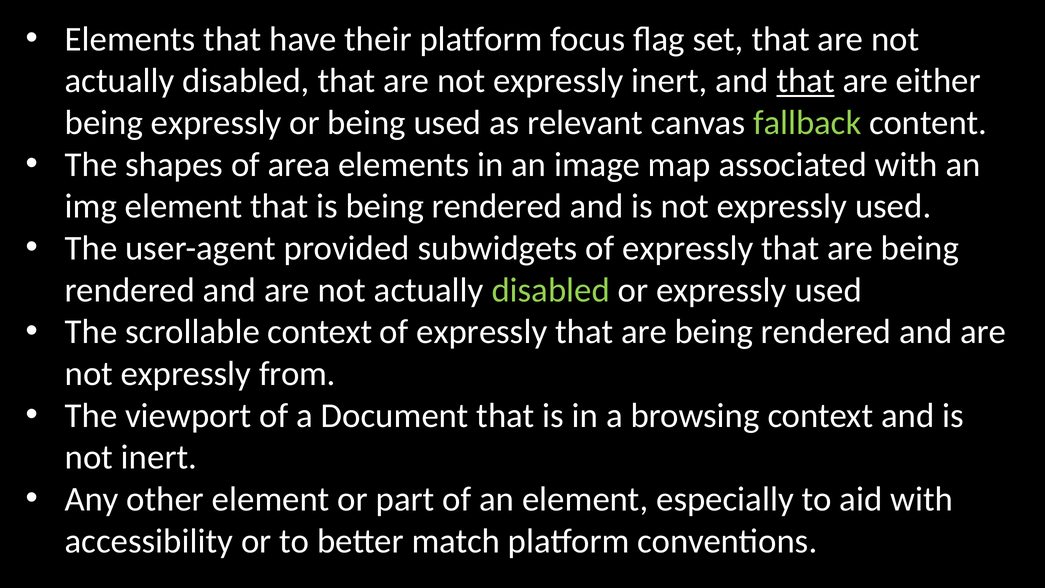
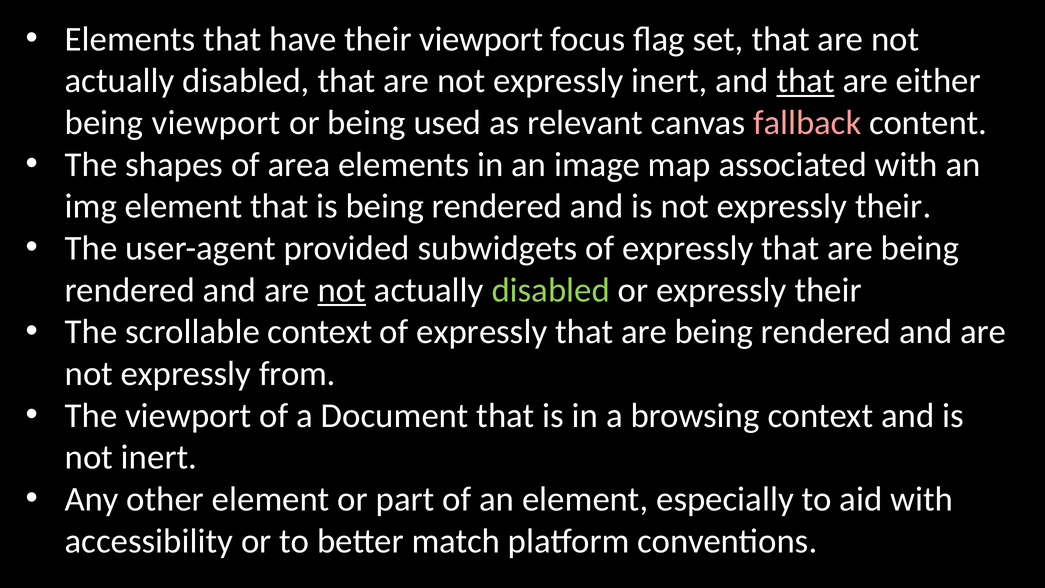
their platform: platform -> viewport (481, 39)
being expressly: expressly -> viewport (216, 123)
fallback colour: light green -> pink (807, 123)
not expressly used: used -> their (893, 206)
not underline: none -> present (342, 290)
or expressly used: used -> their (828, 290)
